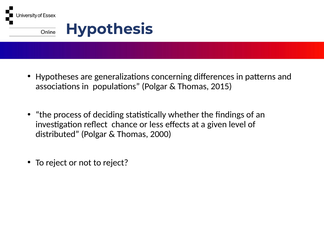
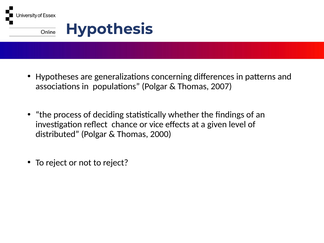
2015: 2015 -> 2007 (221, 86)
less: less -> vice (156, 124)
